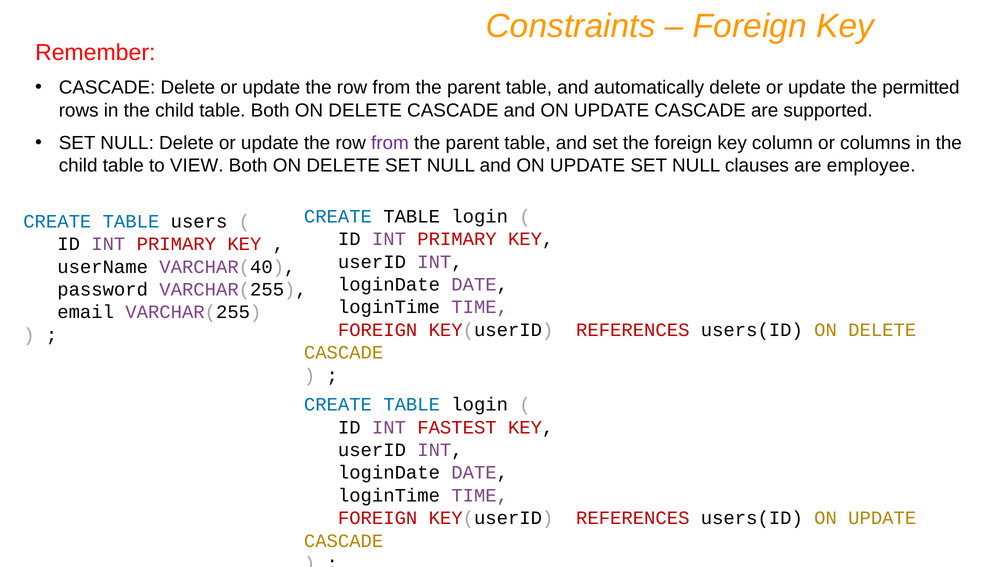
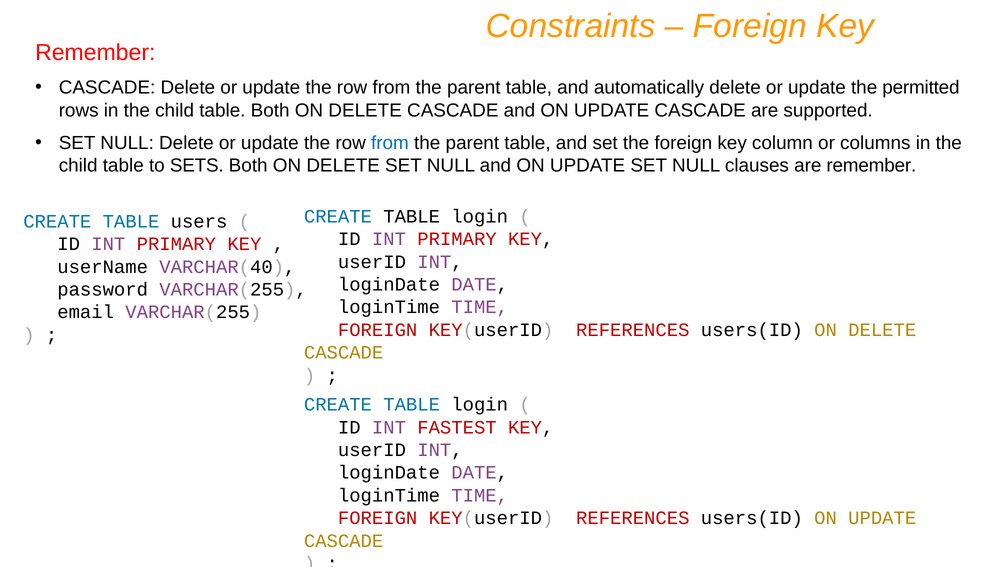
from colour: purple -> blue (390, 143)
VIEW: VIEW -> SETS (197, 166)
are employee: employee -> remember (871, 166)
